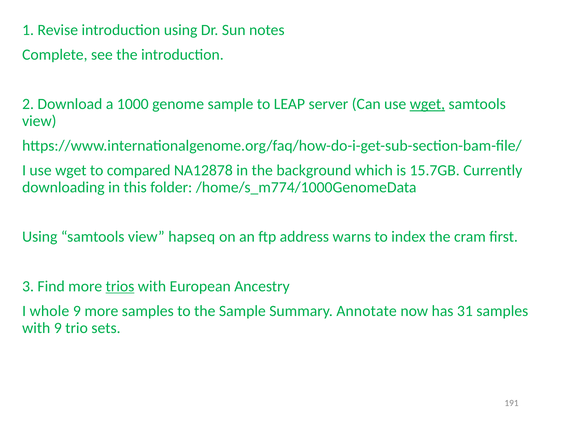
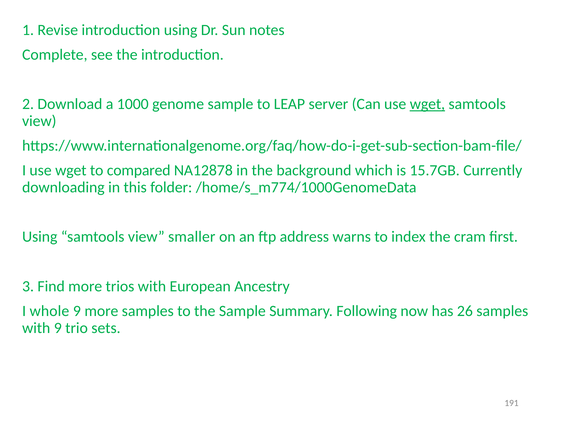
hapseq: hapseq -> smaller (192, 237)
trios underline: present -> none (120, 286)
Annotate: Annotate -> Following (367, 311)
31: 31 -> 26 (465, 311)
